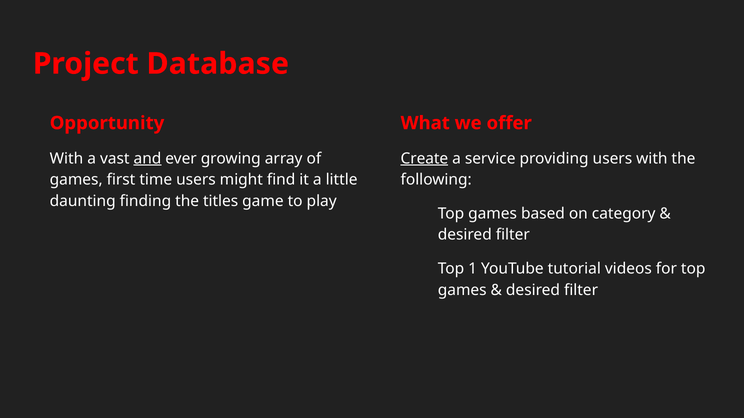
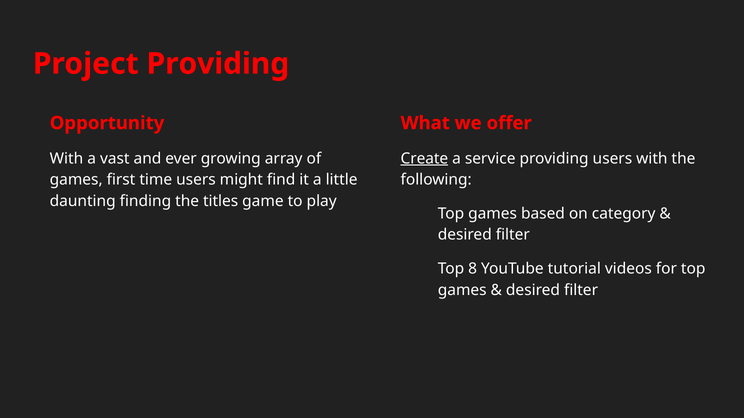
Project Database: Database -> Providing (218, 64)
and underline: present -> none (147, 159)
1: 1 -> 8 (473, 269)
